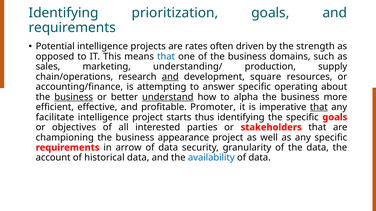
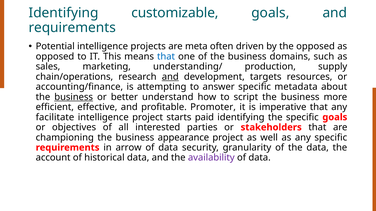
prioritization: prioritization -> customizable (175, 13)
rates: rates -> meta (196, 46)
the strength: strength -> opposed (316, 46)
square: square -> targets (266, 77)
operating: operating -> metadata (296, 87)
understand underline: present -> none (168, 97)
alpha: alpha -> script (246, 97)
that underline: present -> none (319, 107)
thus: thus -> paid (204, 117)
availability colour: blue -> purple (211, 158)
